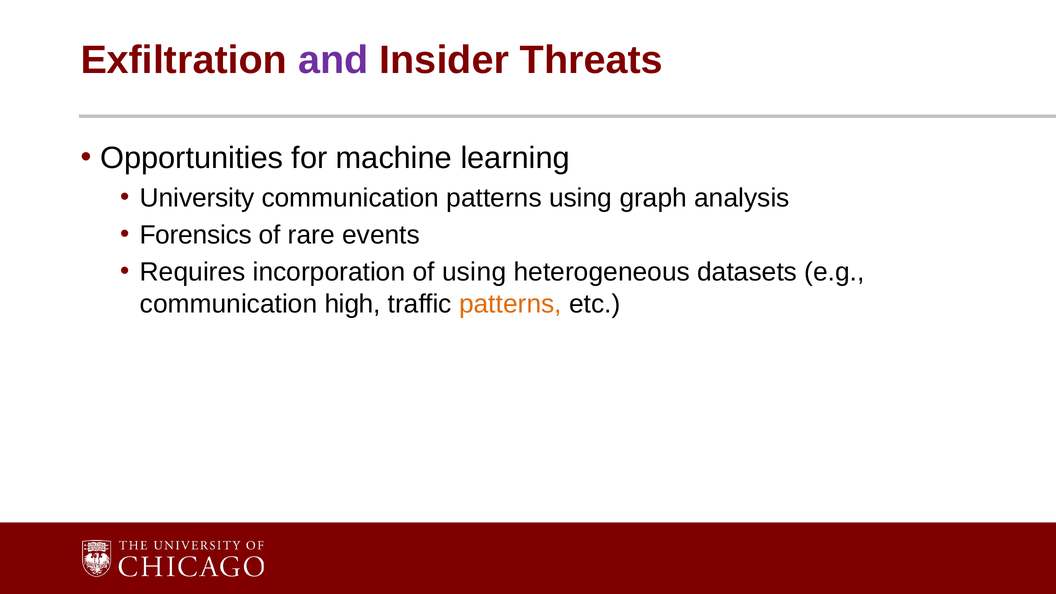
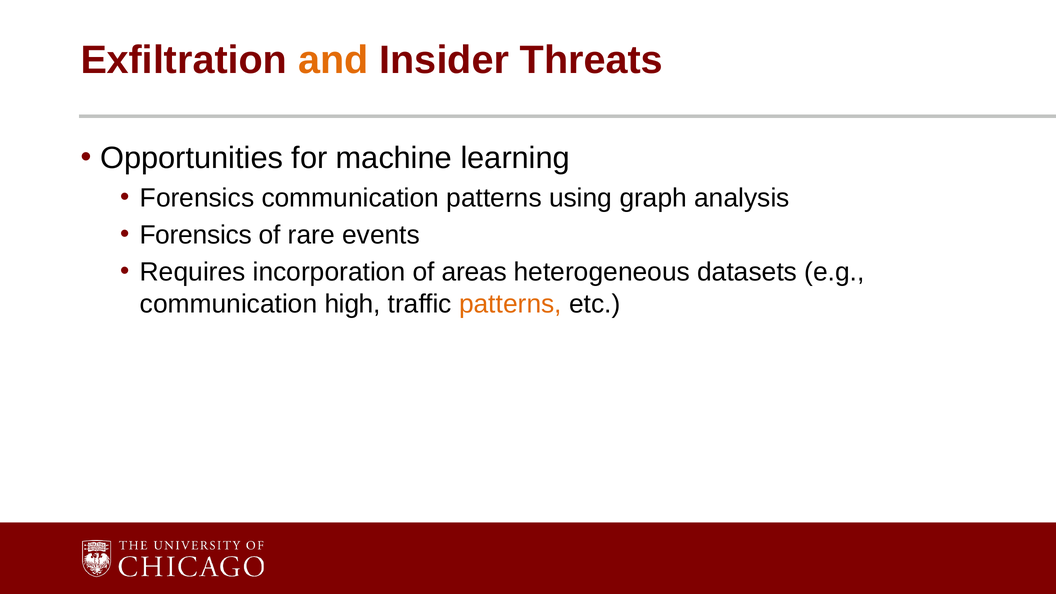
and colour: purple -> orange (333, 60)
University: University -> Forensics (197, 198)
of using: using -> areas (474, 272)
